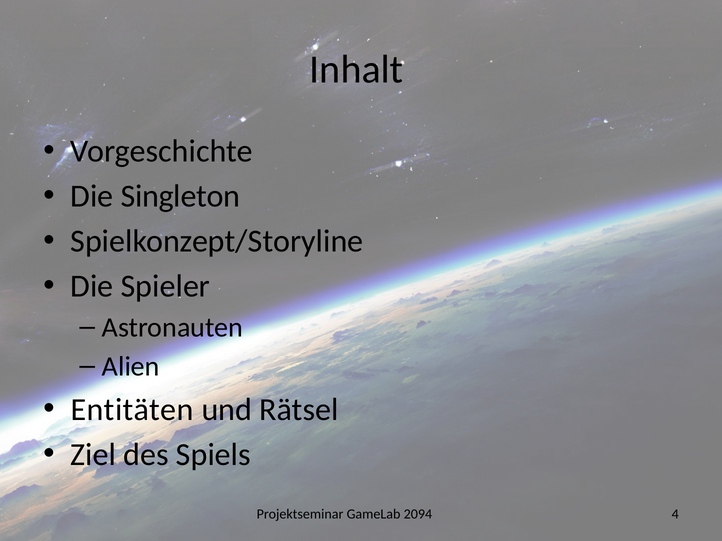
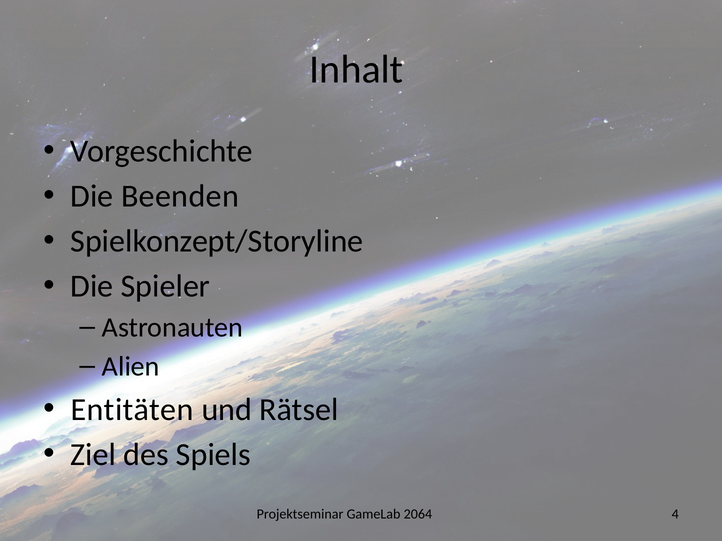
Singleton: Singleton -> Beenden (180, 196)
2094: 2094 -> 2064 (418, 515)
